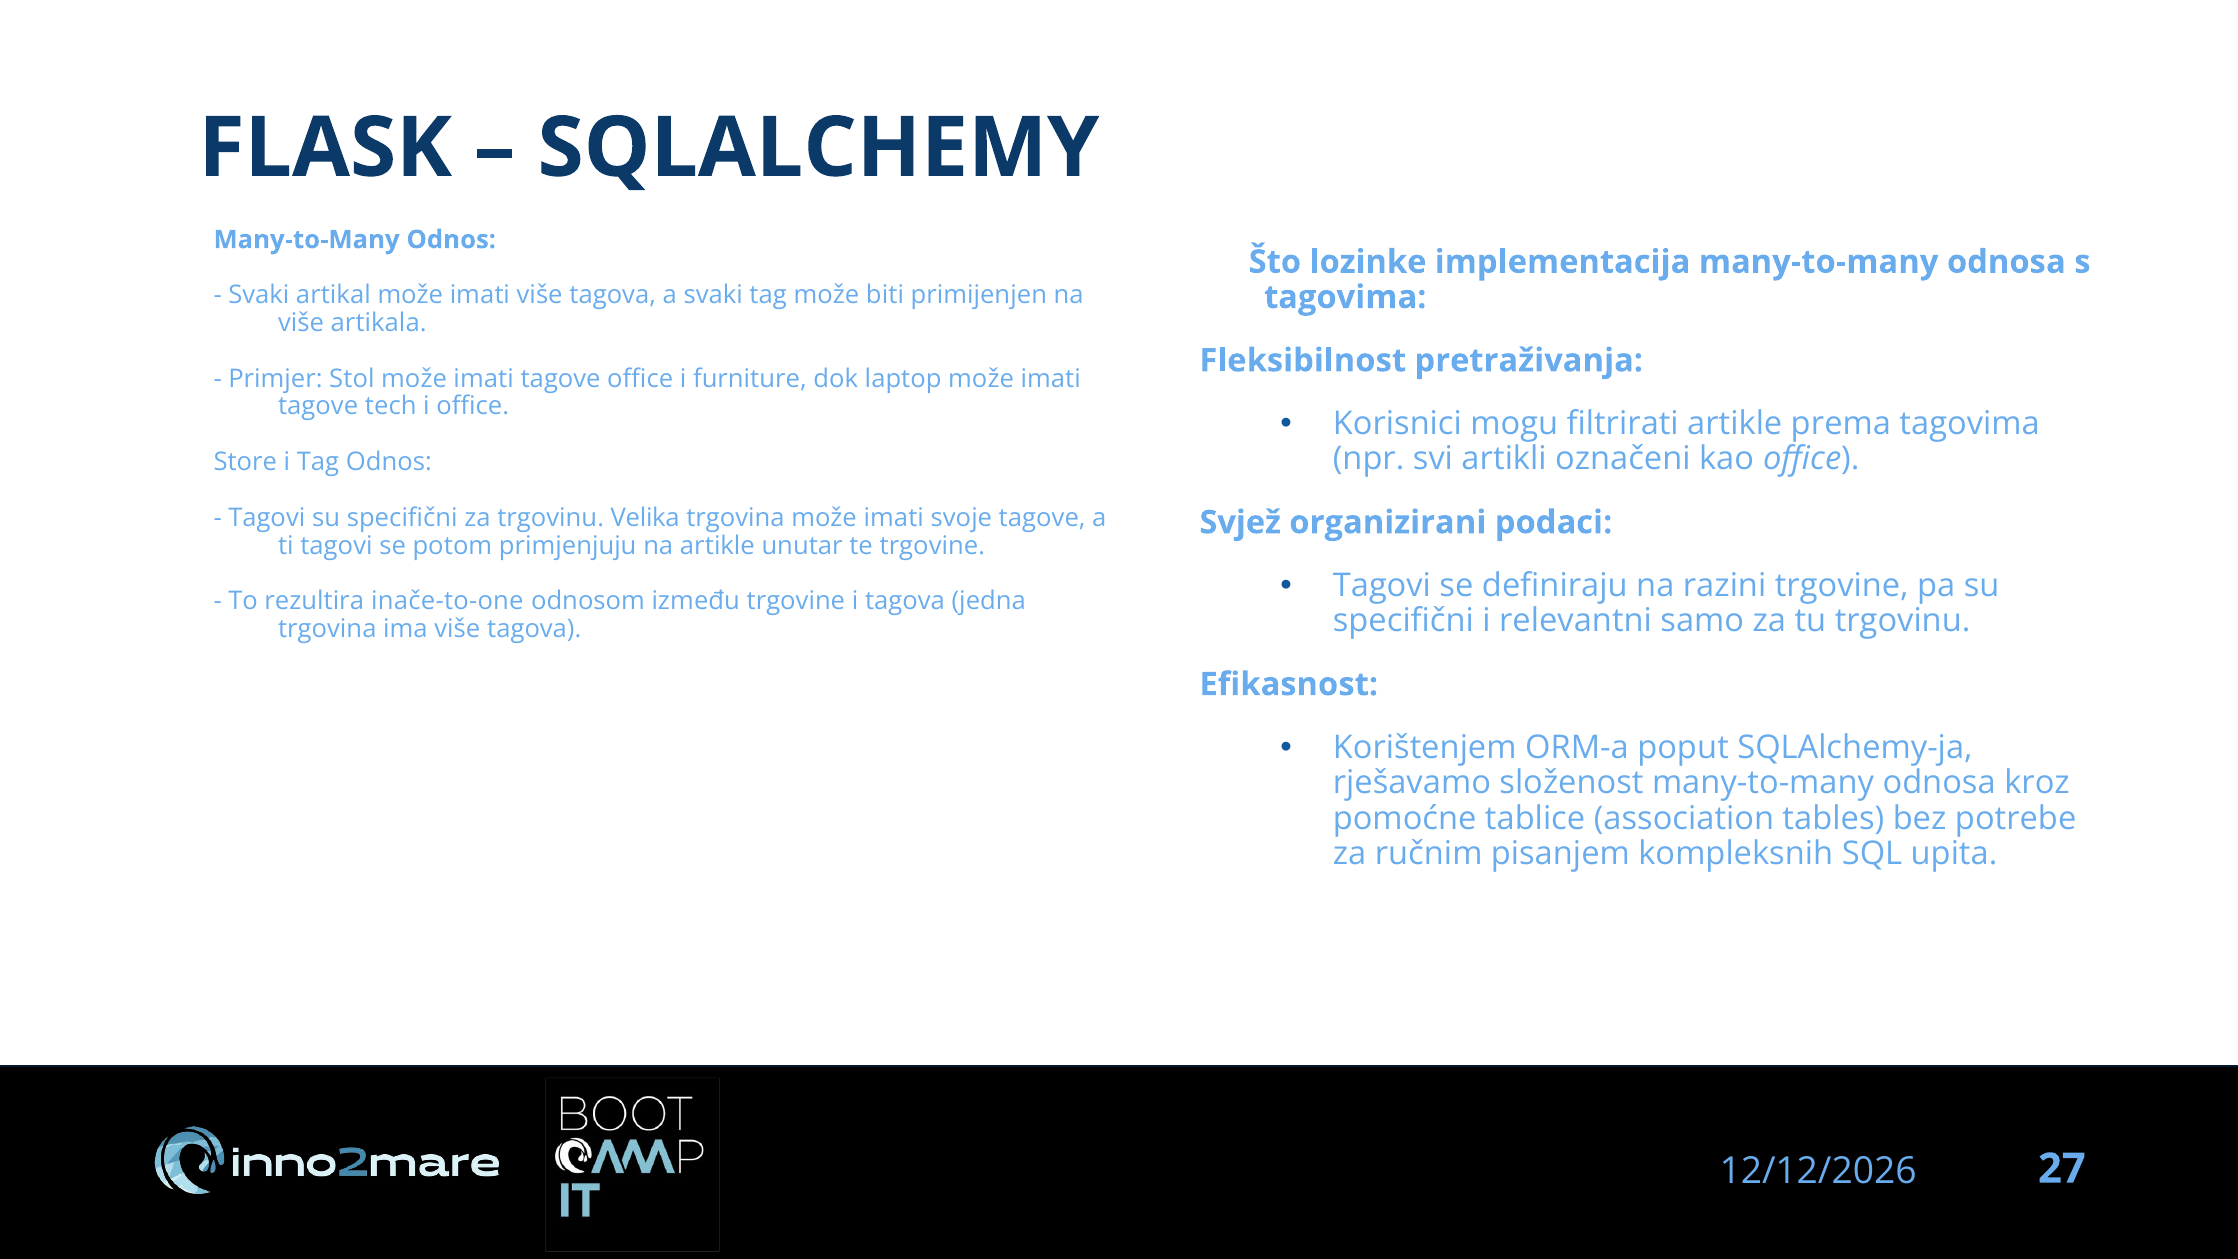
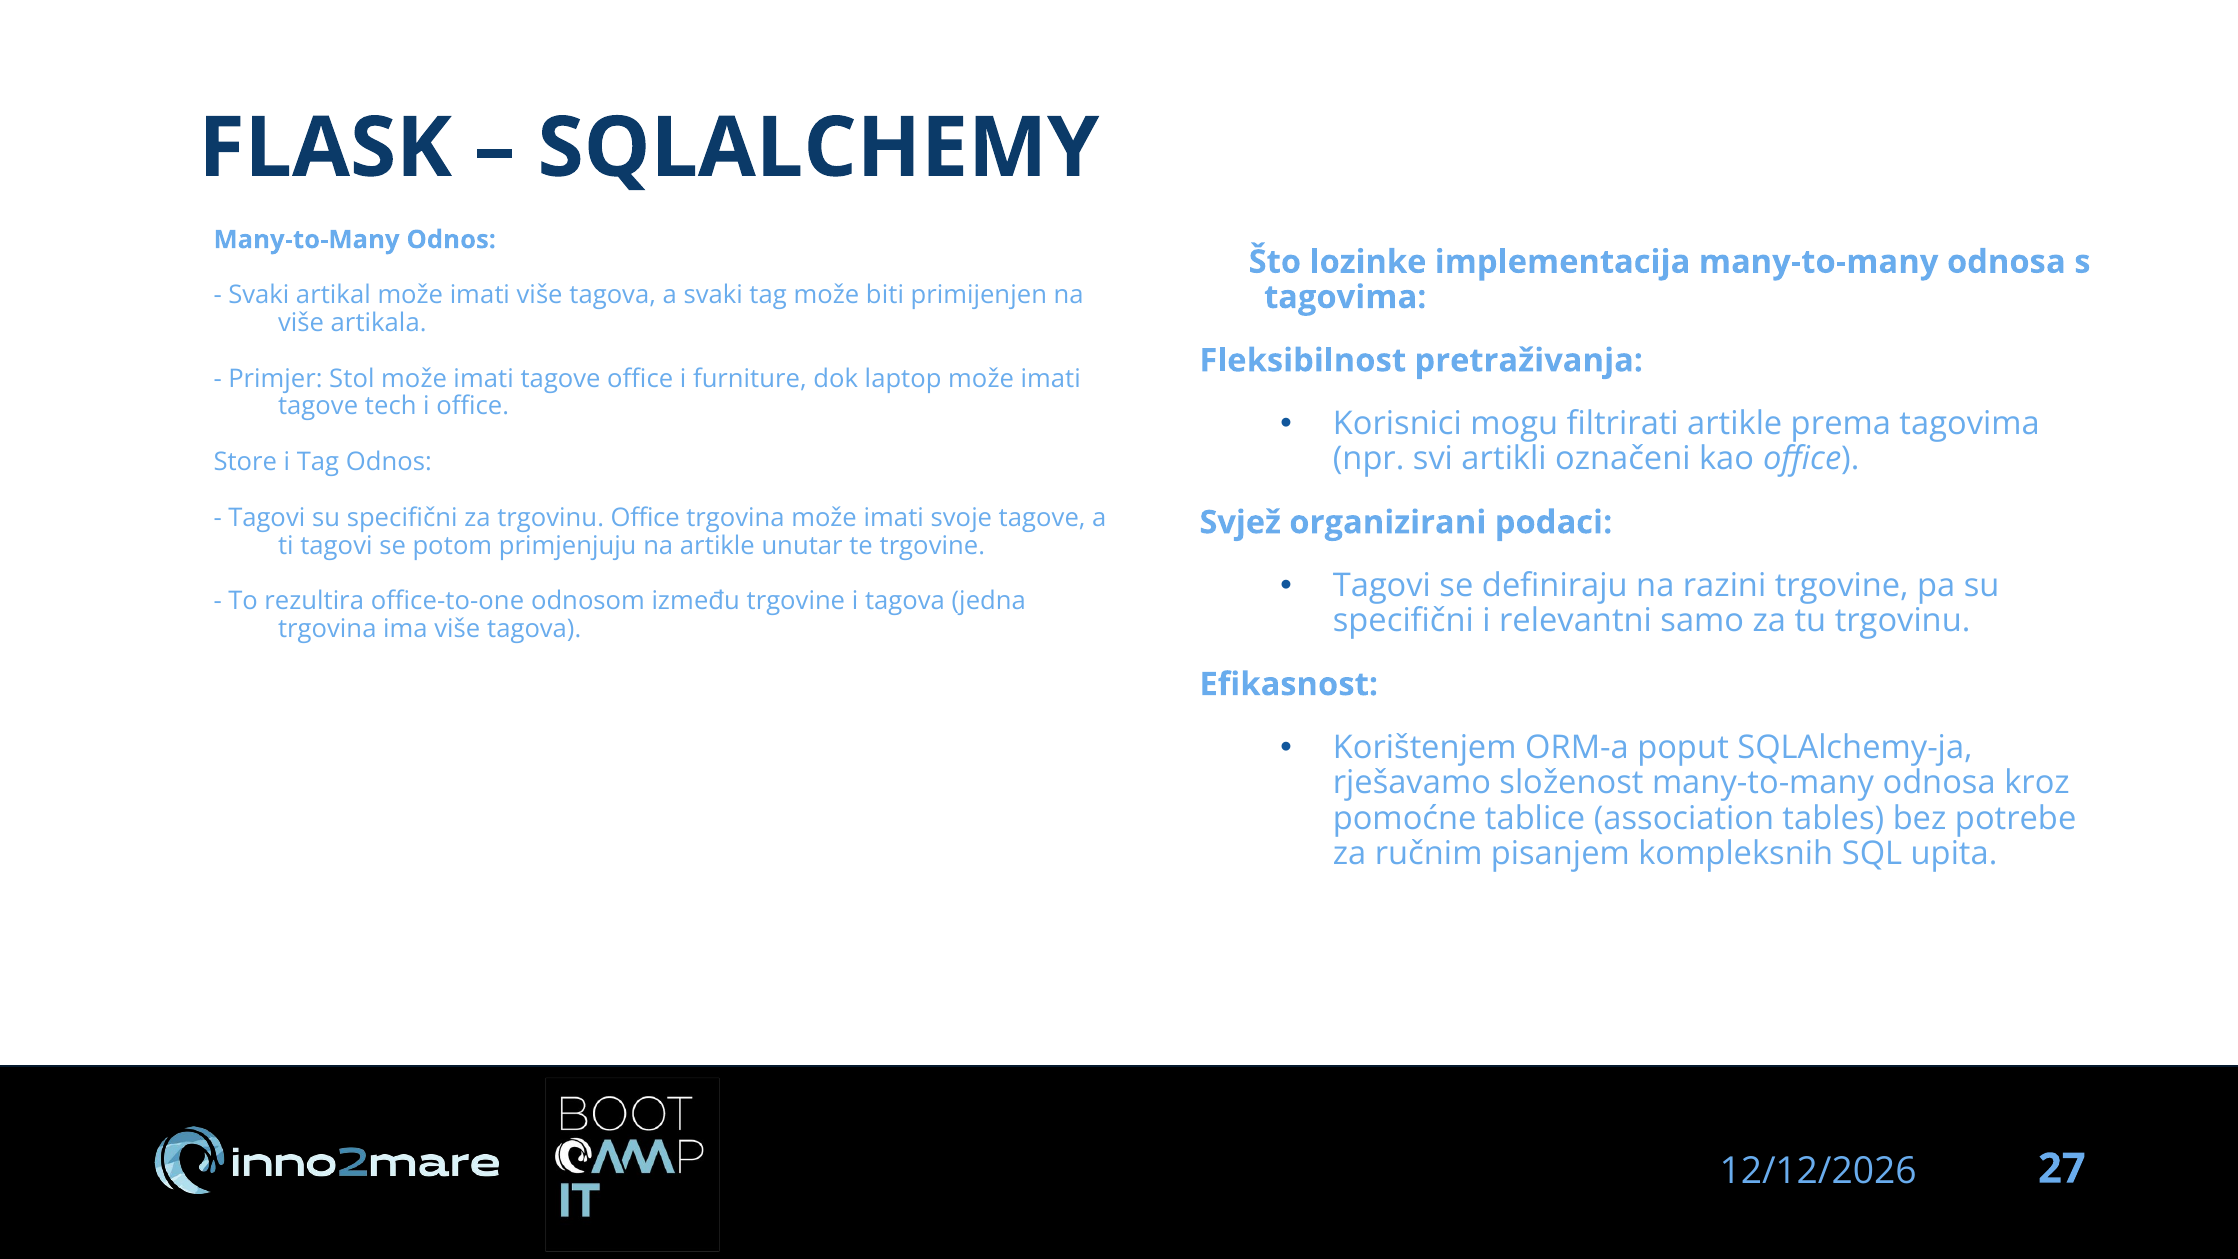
trgovinu Velika: Velika -> Office (645, 518)
inače-to-one: inače-to-one -> office-to-one (447, 601)
